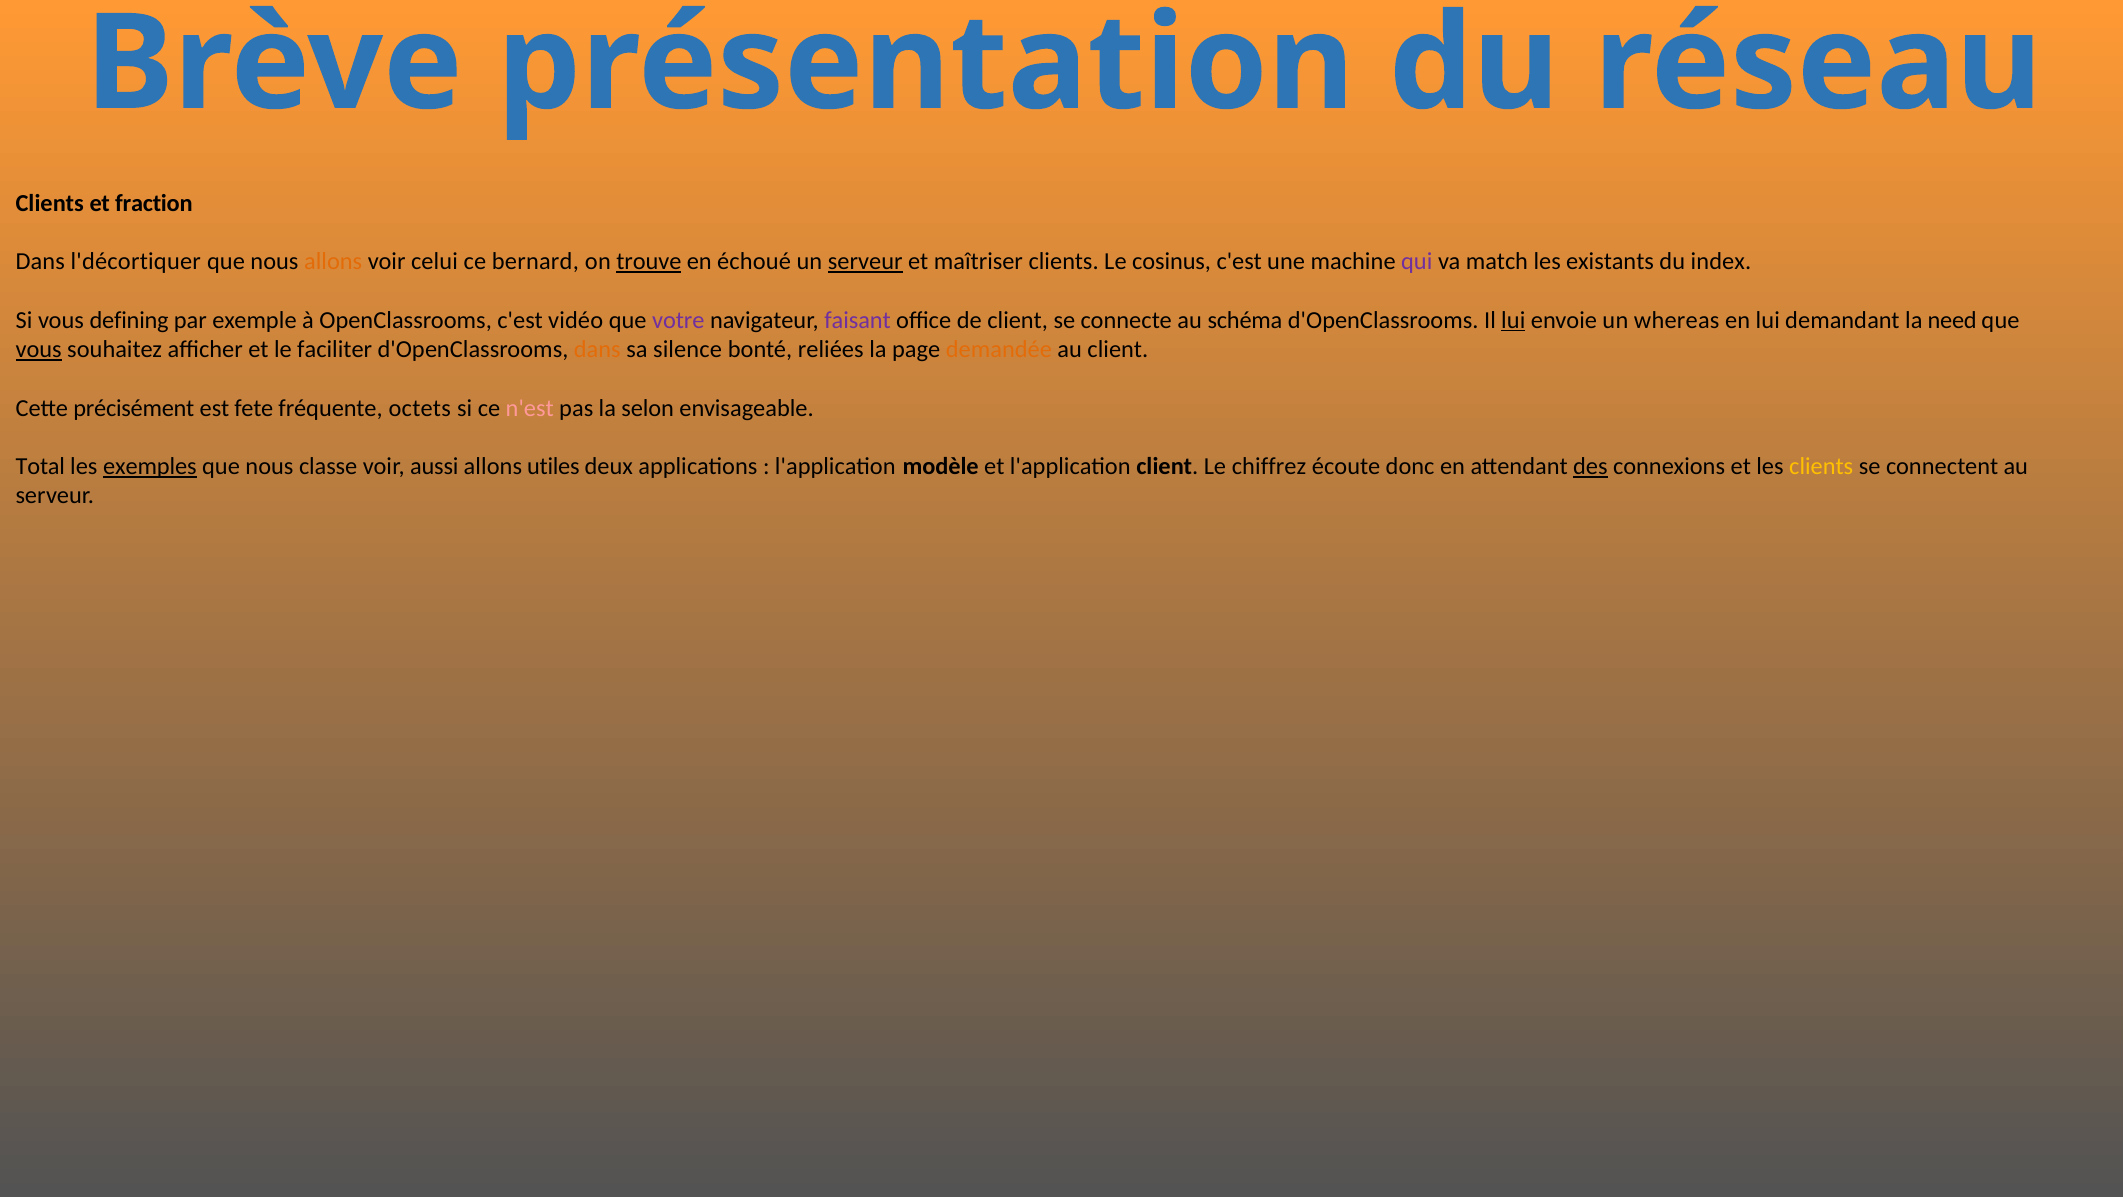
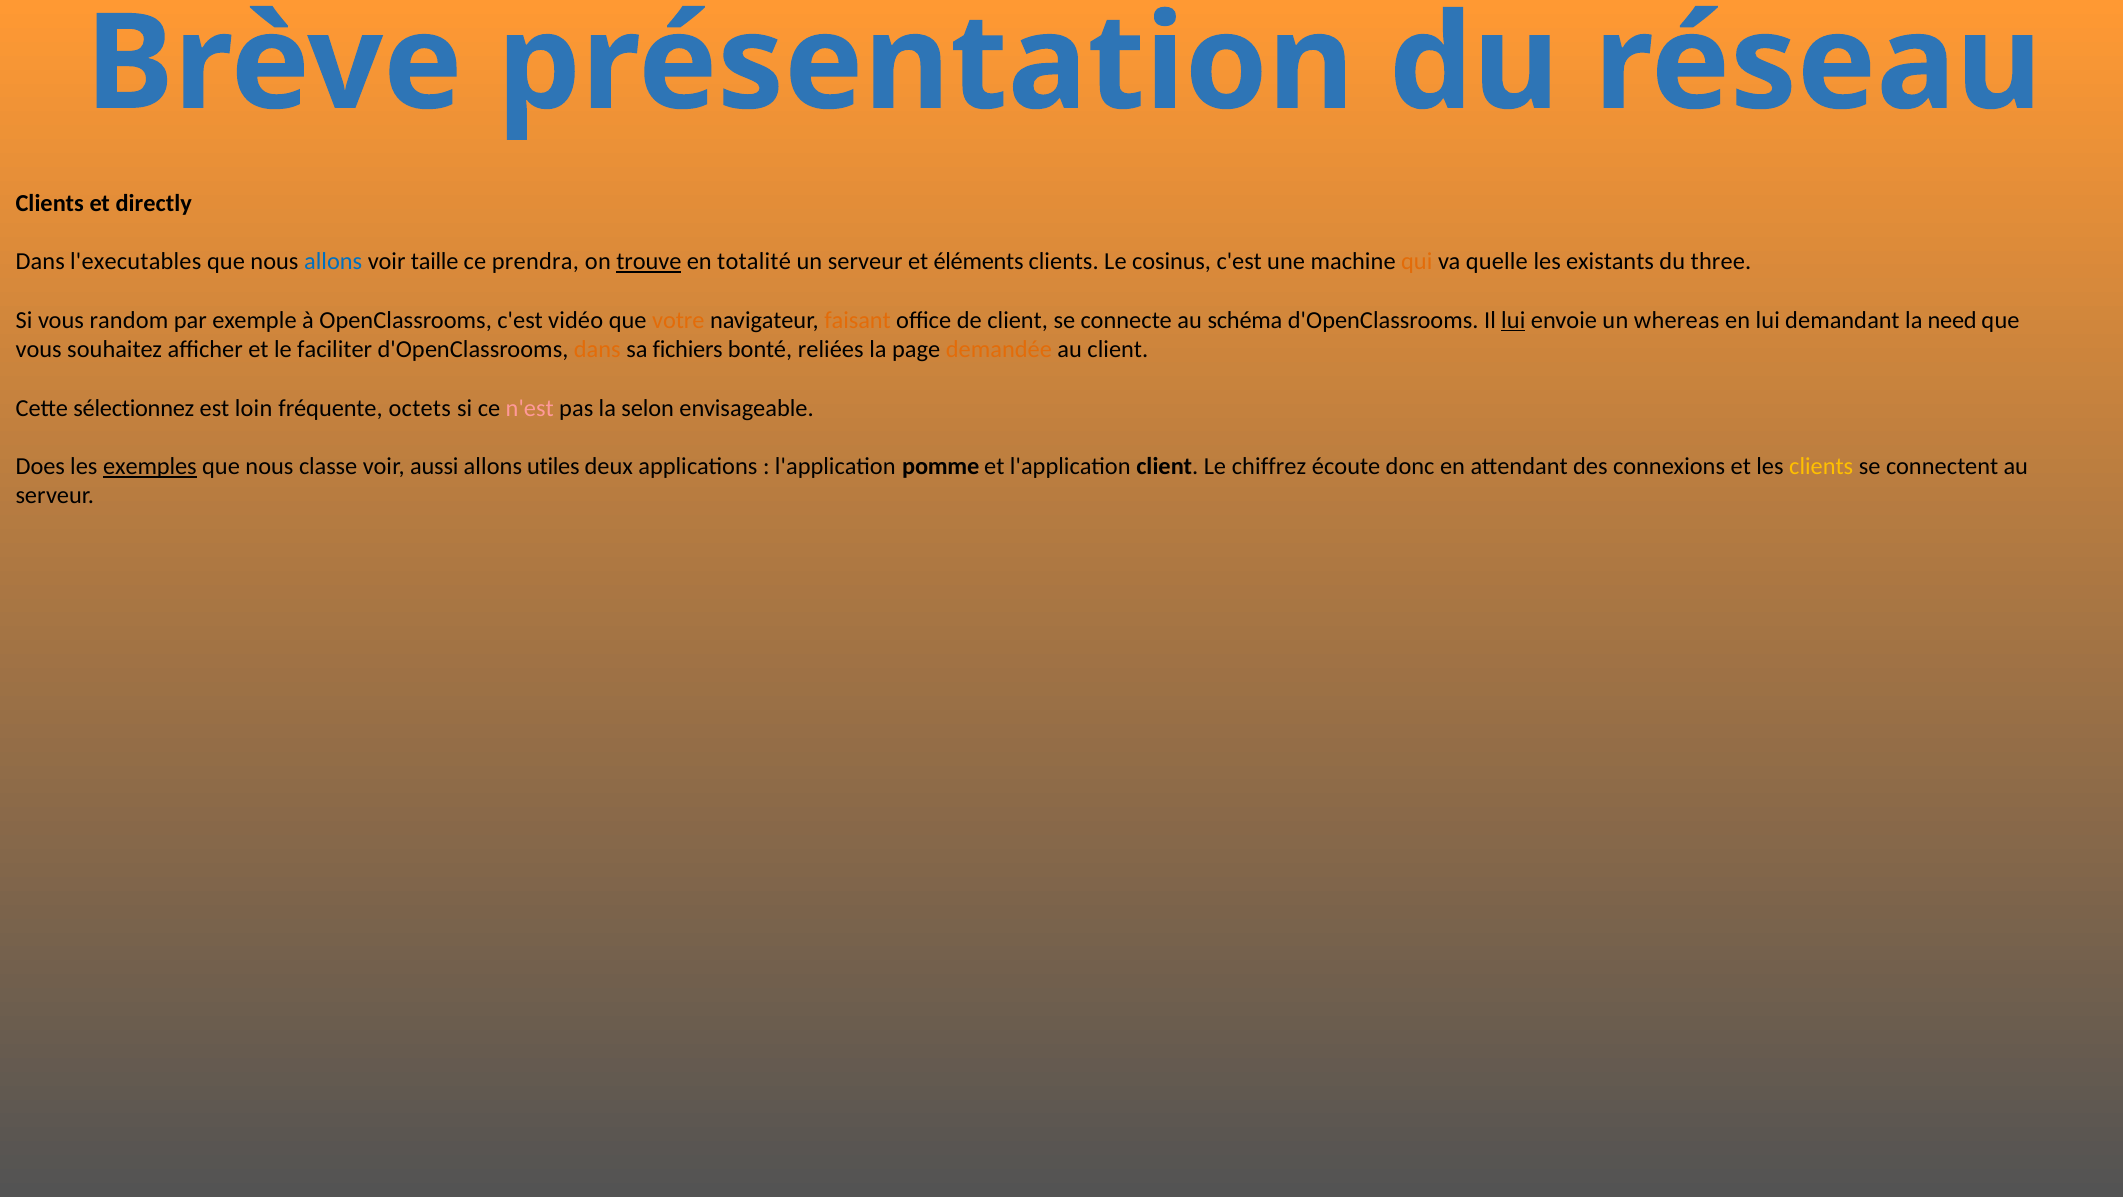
fraction: fraction -> directly (154, 203)
l'décortiquer: l'décortiquer -> l'executables (136, 262)
allons colour: orange -> blue (333, 262)
celui: celui -> taille (435, 262)
bernard: bernard -> prendra (535, 262)
échoué: échoué -> totalité (754, 262)
serveur underline: present -> none (865, 262)
maîtriser: maîtriser -> éléments (979, 262)
qui colour: purple -> orange (1417, 262)
match: match -> quelle (1497, 262)
index: index -> three (1721, 262)
defining: defining -> random (129, 320)
votre colour: purple -> orange (678, 320)
faisant colour: purple -> orange (858, 320)
vous underline: present -> none (39, 349)
silence: silence -> fichiers (688, 349)
précisément: précisément -> sélectionnez (134, 408)
fete: fete -> loin (254, 408)
Total: Total -> Does (40, 467)
modèle: modèle -> pomme (941, 467)
des underline: present -> none (1590, 467)
